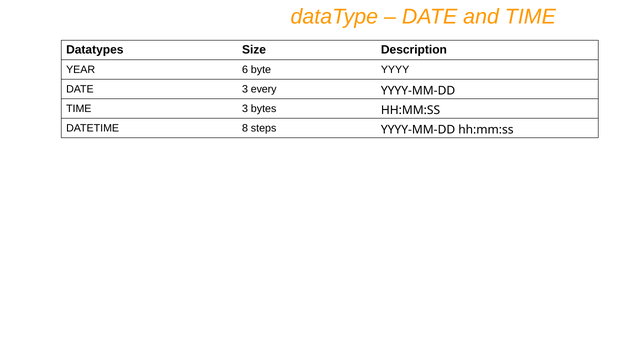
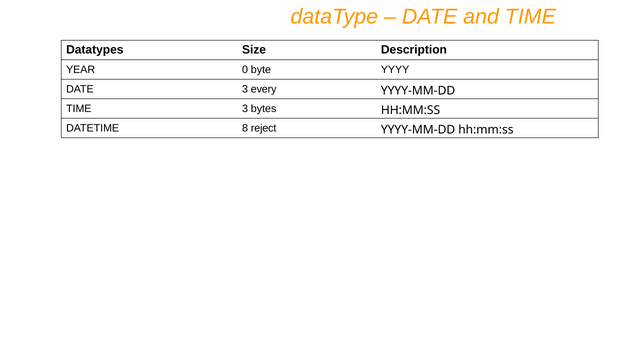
6: 6 -> 0 (245, 70)
steps: steps -> reject (264, 128)
